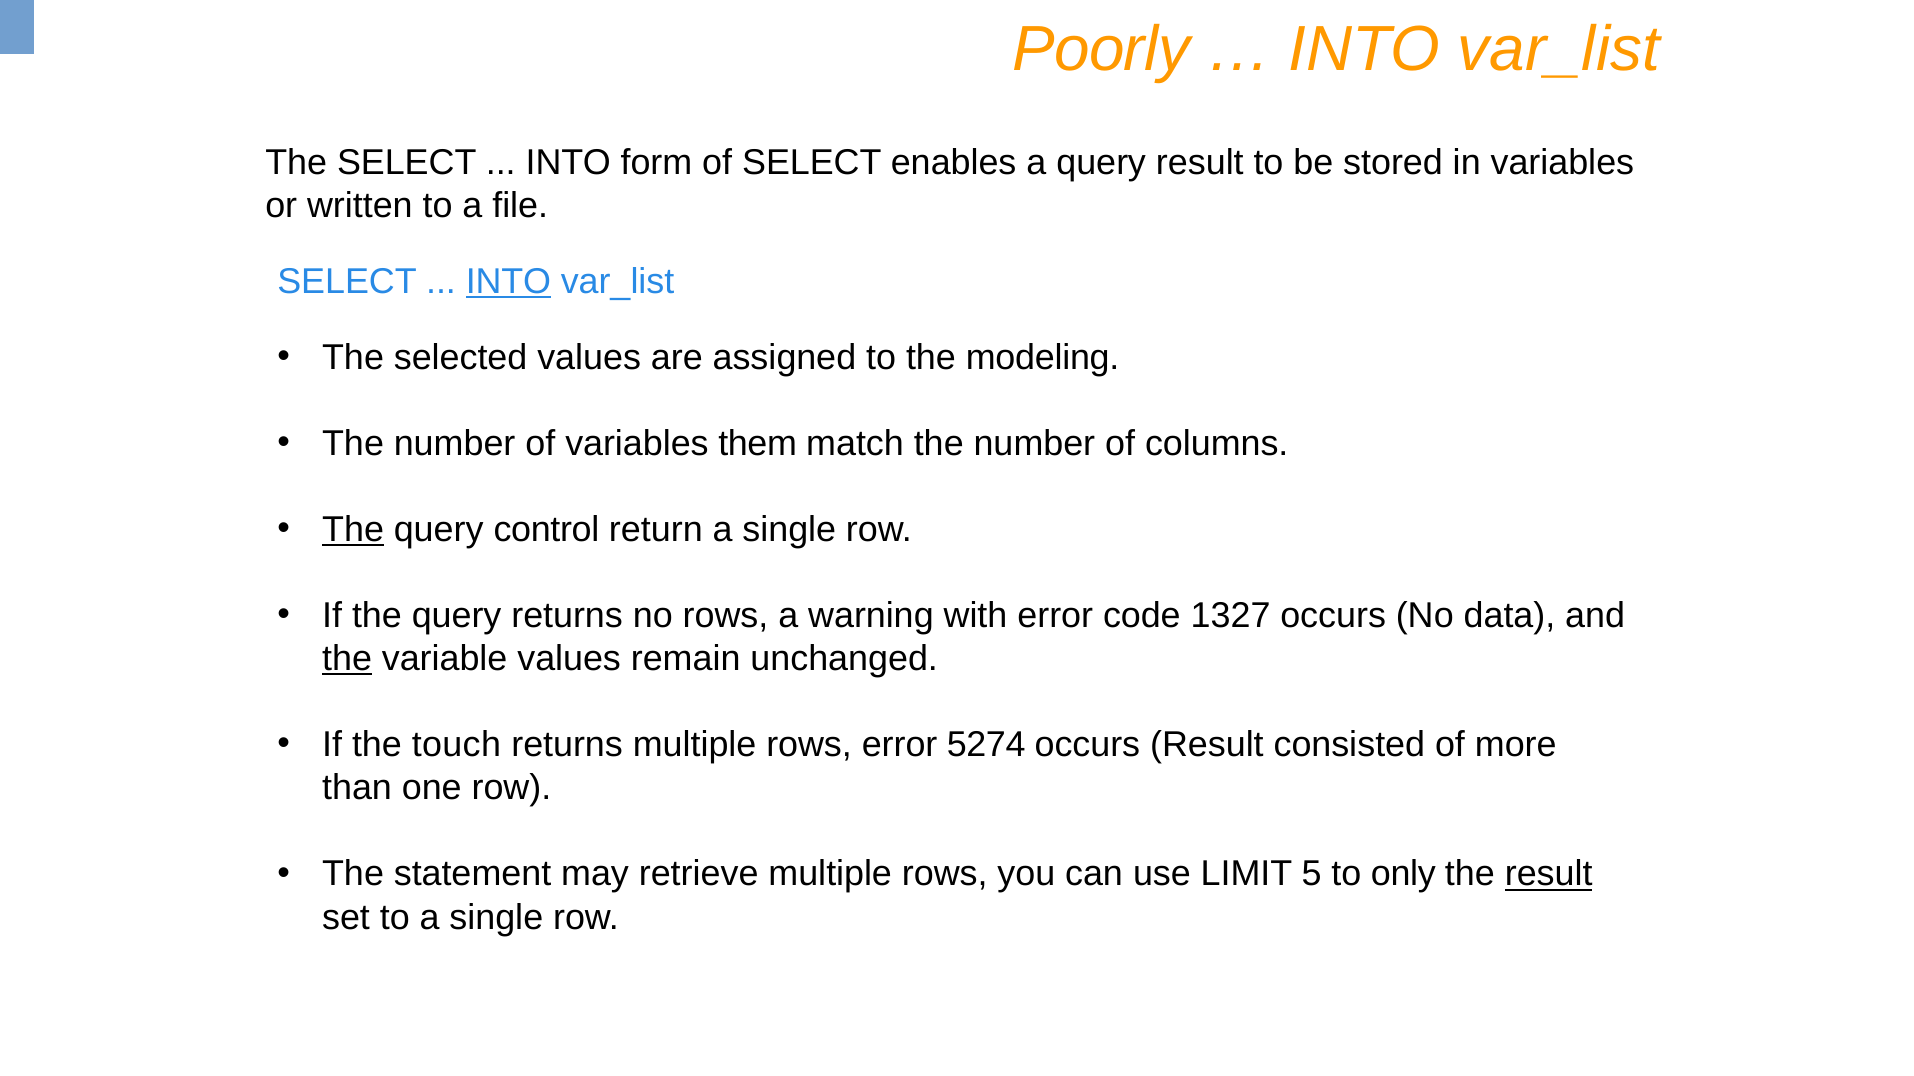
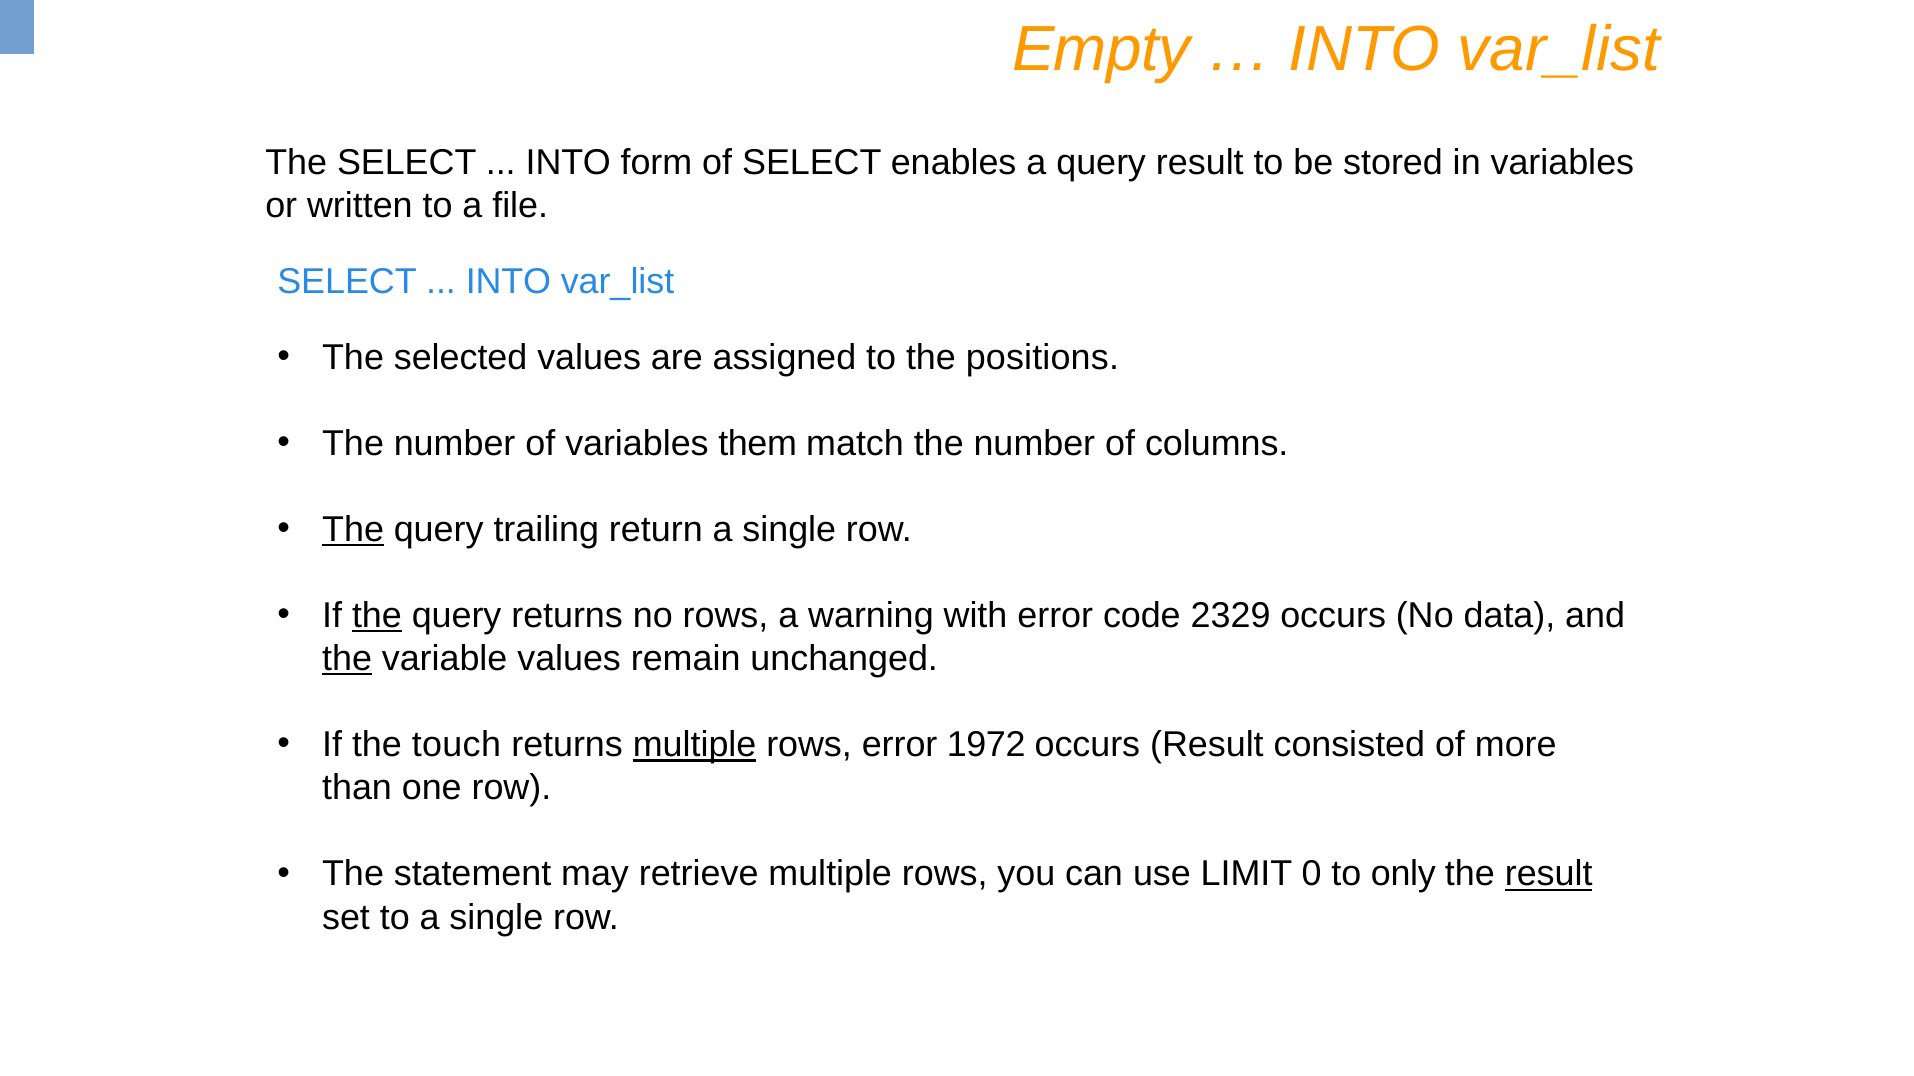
Poorly: Poorly -> Empty (1101, 50)
INTO underline: present -> none (508, 282)
modeling: modeling -> positions (1042, 358)
control: control -> trailing (546, 530)
the underline: none -> present (377, 616)
1327: 1327 -> 2329 (1231, 616)
multiple underline: none -> present (695, 745)
5274: 5274 -> 1972 (986, 745)
5: 5 -> 0 (1312, 875)
